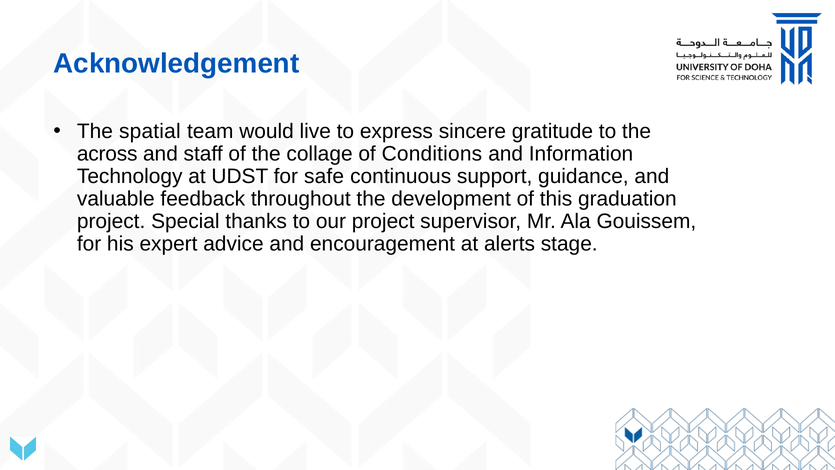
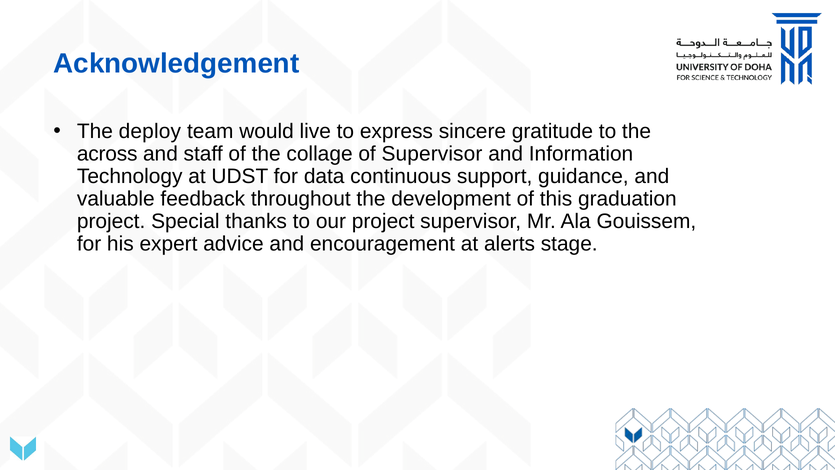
spatial: spatial -> deploy (150, 131)
of Conditions: Conditions -> Supervisor (432, 154)
safe: safe -> data (324, 176)
